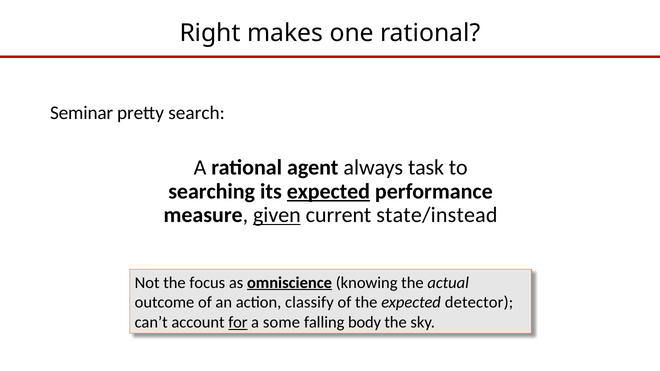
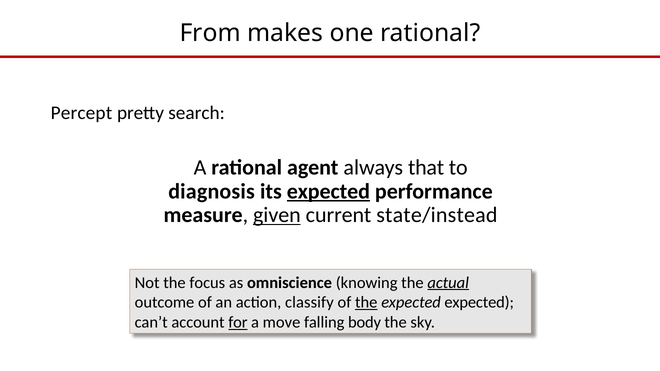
Right: Right -> From (210, 33)
Seminar: Seminar -> Percept (81, 113)
task: task -> that (426, 168)
searching: searching -> diagnosis (212, 191)
omniscience underline: present -> none (289, 283)
actual underline: none -> present (448, 283)
the underline: none -> present (366, 303)
expected detector: detector -> expected (479, 303)
some: some -> move (282, 322)
